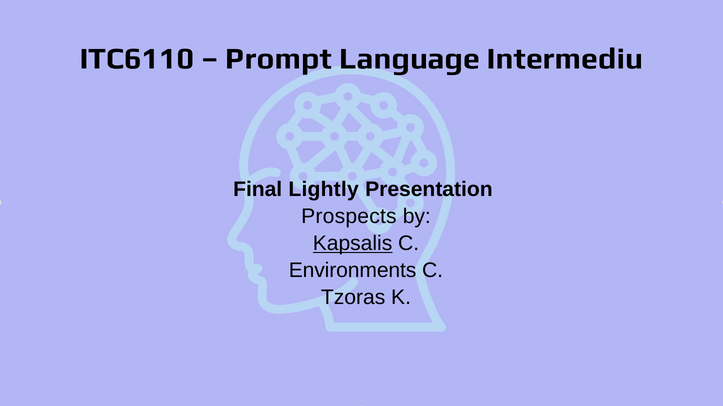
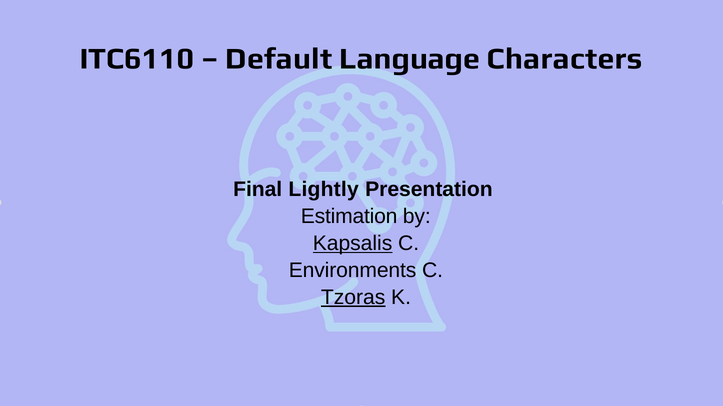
Prompt: Prompt -> Default (279, 59)
Intermediu: Intermediu -> Characters (565, 59)
Prospects: Prospects -> Estimation (349, 217)
Tzoras underline: none -> present (353, 298)
